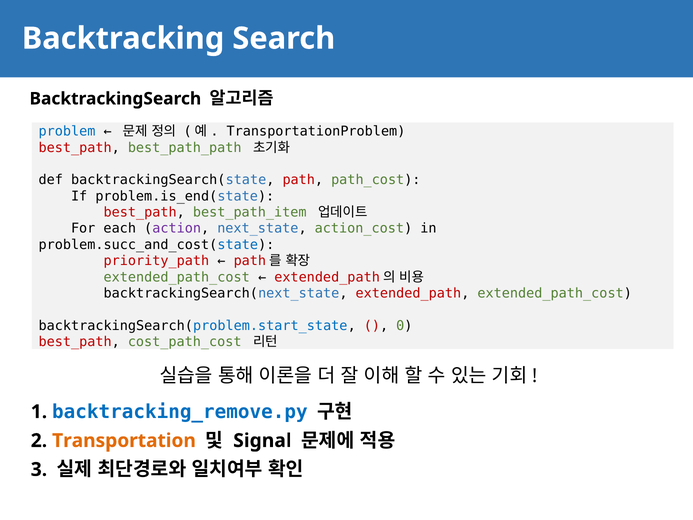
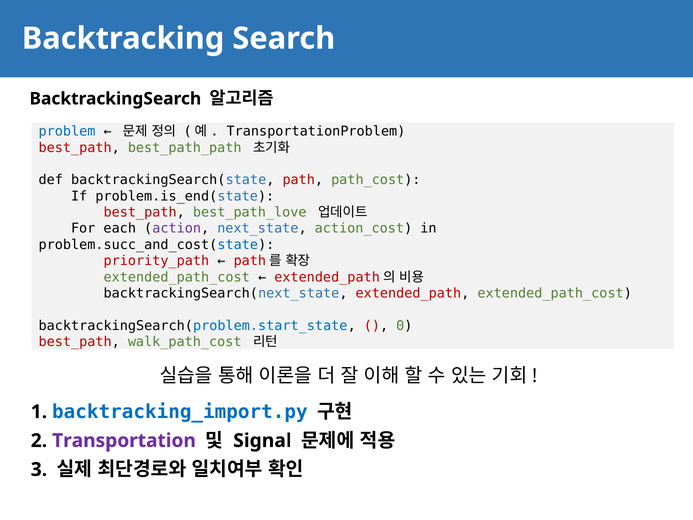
best_path_item: best_path_item -> best_path_love (250, 212)
cost_path_cost: cost_path_cost -> walk_path_cost (185, 342)
backtracking_remove.py: backtracking_remove.py -> backtracking_import.py (180, 412)
Transportation colour: orange -> purple (124, 440)
